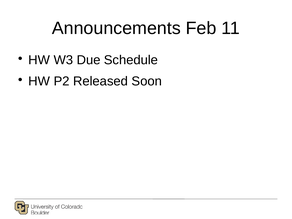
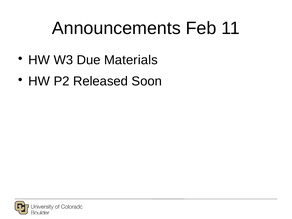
Schedule: Schedule -> Materials (131, 60)
